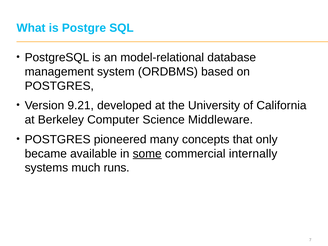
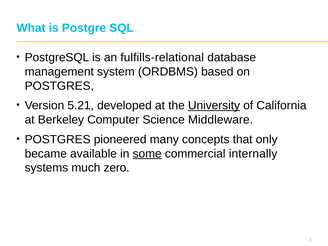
model-relational: model-relational -> fulfills-relational (162, 57)
9.21: 9.21 -> 5.21 (81, 106)
University underline: none -> present (214, 106)
runs: runs -> zero (117, 168)
